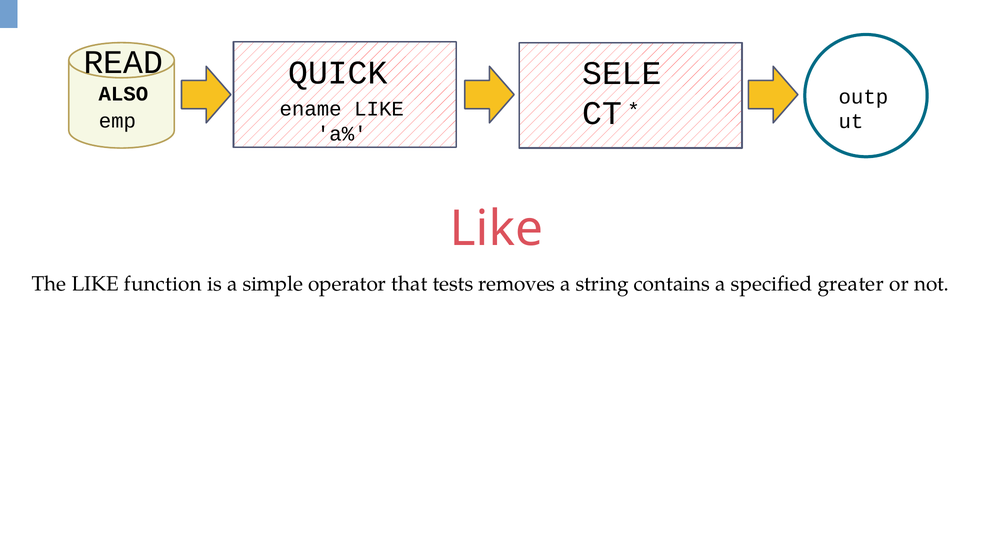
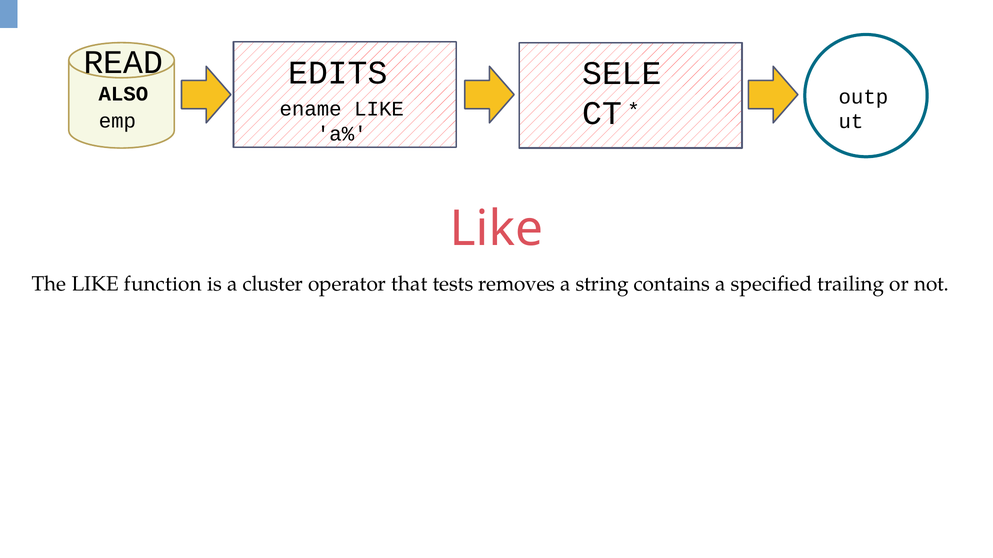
QUICK: QUICK -> EDITS (338, 73)
simple: simple -> cluster (273, 284)
greater: greater -> trailing (851, 284)
